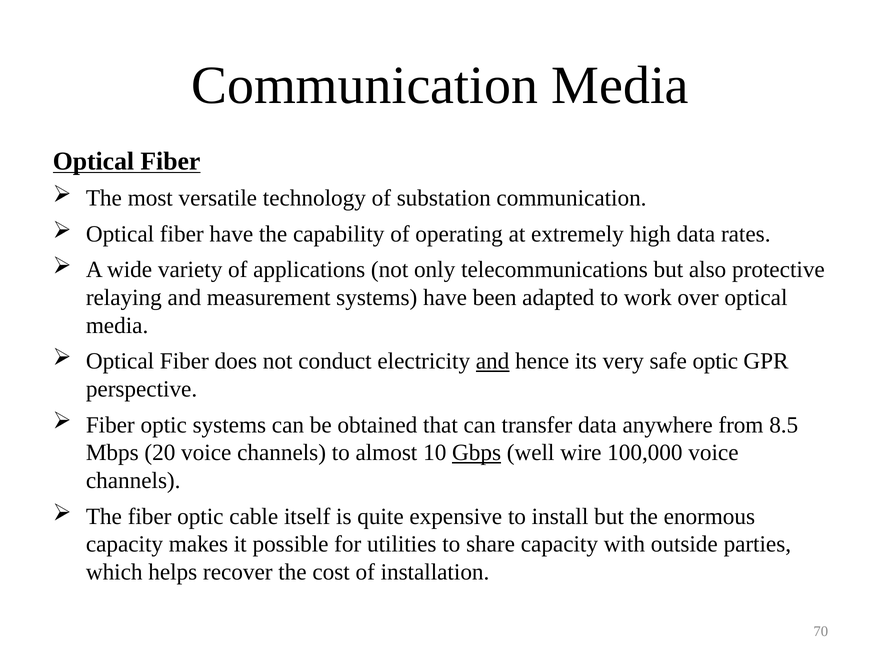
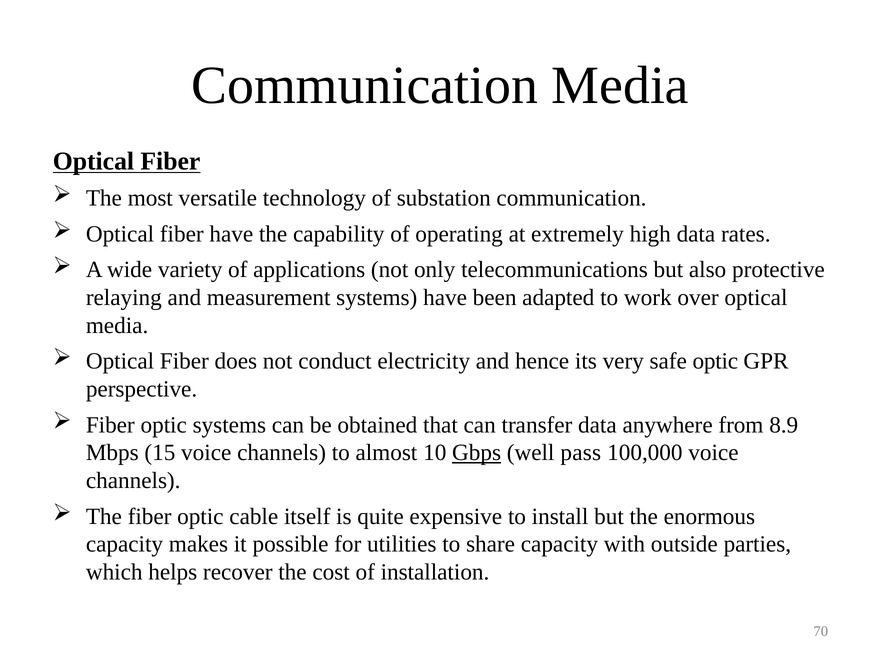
and underline: present -> none (493, 361)
8.5: 8.5 -> 8.9 (784, 425)
20: 20 -> 15 (160, 453)
wire: wire -> pass (581, 453)
